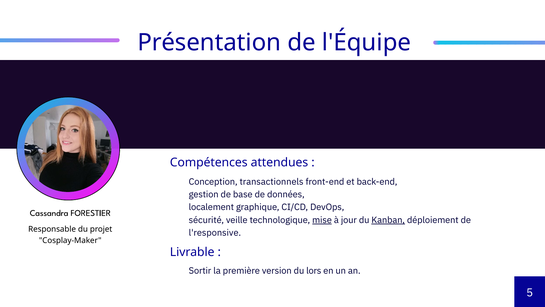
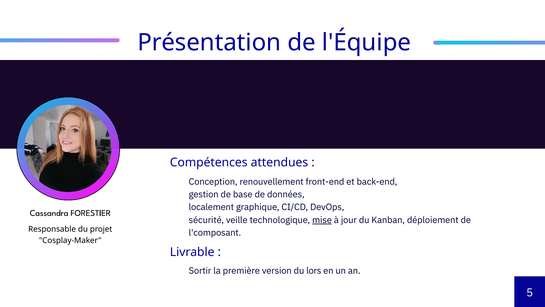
transactionnels: transactionnels -> renouvellement (272, 182)
Kanban underline: present -> none (388, 220)
l'responsive: l'responsive -> l'composant (215, 232)
